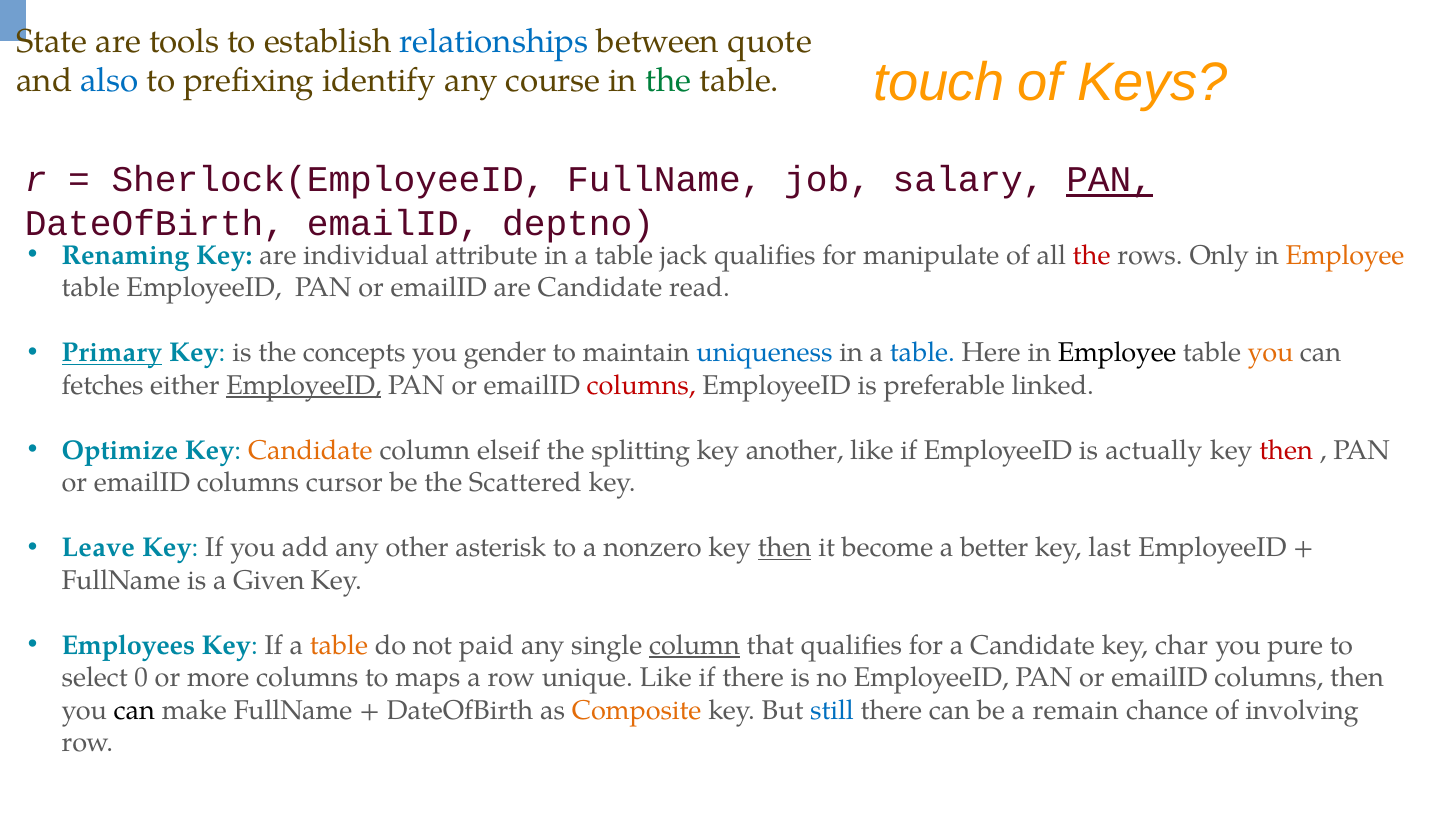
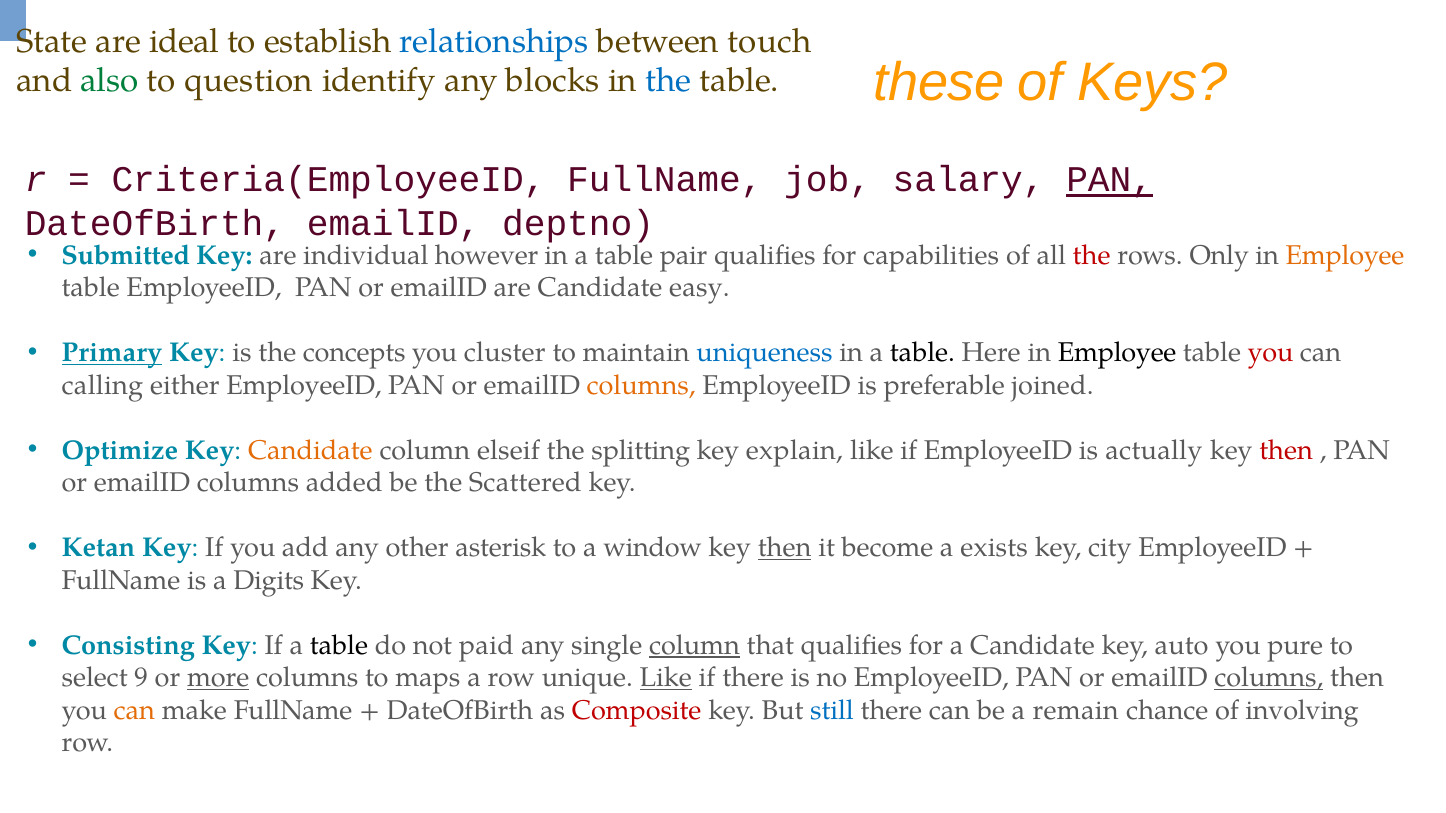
tools: tools -> ideal (184, 41)
quote: quote -> touch (770, 41)
touch: touch -> these (939, 82)
also colour: blue -> green (109, 81)
prefixing: prefixing -> question (249, 81)
course: course -> blocks (553, 81)
the colour: green -> blue (669, 81)
Sherlock(EmployeeID: Sherlock(EmployeeID -> Criteria(EmployeeID (329, 180)
Renaming: Renaming -> Submitted (126, 255)
attribute: attribute -> however (487, 255)
jack: jack -> pair (684, 255)
manipulate: manipulate -> capabilities (931, 255)
read: read -> easy (699, 288)
gender: gender -> cluster (505, 353)
table colour: blue -> black (922, 353)
you colour: orange -> red (1271, 353)
fetches: fetches -> calling (102, 385)
EmployeeID underline: present -> none (304, 385)
columns colour: red -> orange (641, 385)
linked: linked -> joined (1053, 385)
another: another -> explain (794, 450)
cursor: cursor -> added (344, 483)
Leave: Leave -> Ketan (98, 548)
nonzero: nonzero -> window (653, 548)
better: better -> exists (994, 548)
last: last -> city (1110, 548)
Given: Given -> Digits (269, 581)
Employees: Employees -> Consisting (128, 646)
table colour: orange -> black (339, 646)
char: char -> auto (1182, 646)
0: 0 -> 9 (141, 678)
more underline: none -> present (218, 678)
Like underline: none -> present (666, 678)
columns underline: none -> present (1269, 678)
can colour: black -> orange (134, 711)
Composite colour: orange -> red (637, 711)
